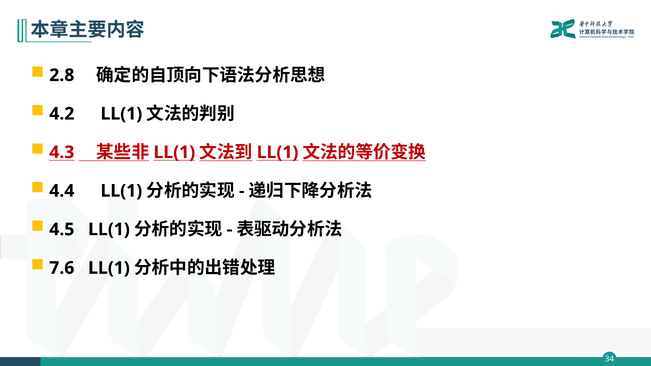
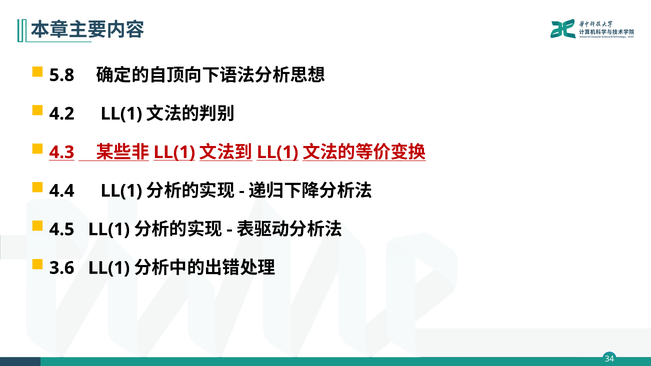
2.8: 2.8 -> 5.8 (62, 75)
7.6: 7.6 -> 3.6 (62, 268)
